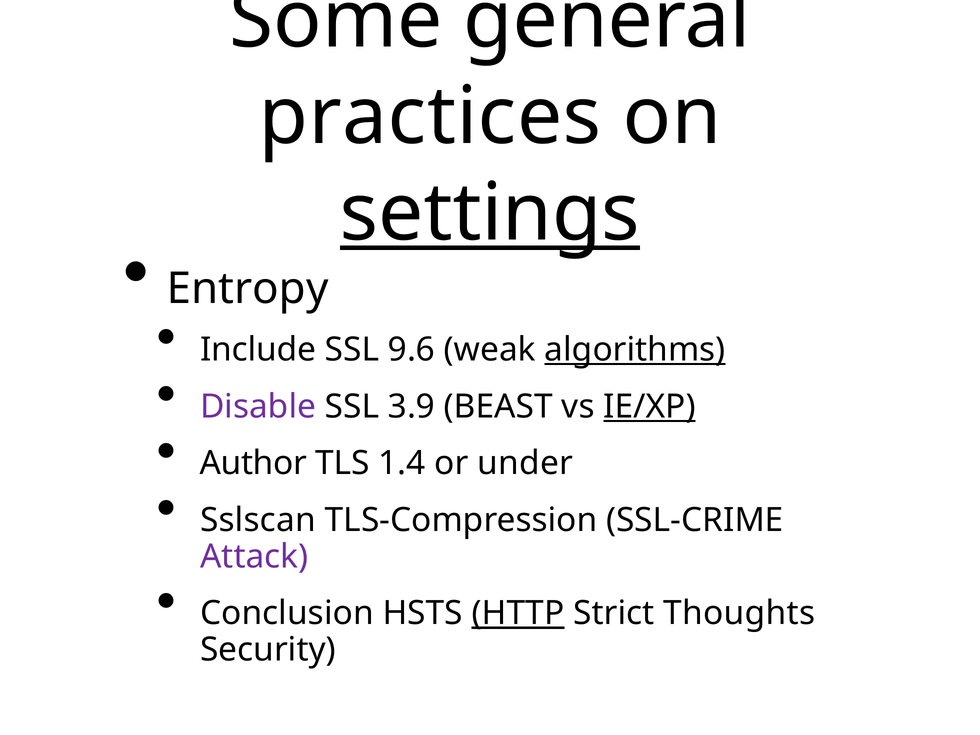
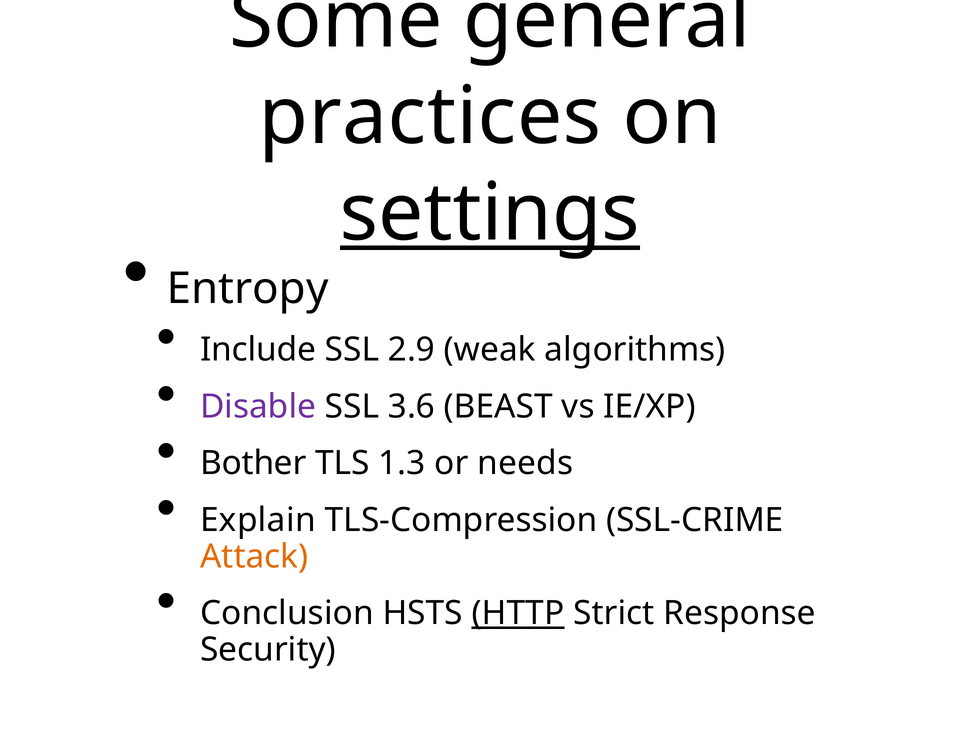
9.6: 9.6 -> 2.9 (412, 350)
algorithms underline: present -> none (635, 350)
3.9: 3.9 -> 3.6 (412, 407)
IE/XP underline: present -> none (649, 407)
Author: Author -> Bother (253, 463)
1.4: 1.4 -> 1.3 (402, 463)
under: under -> needs (525, 463)
Sslscan: Sslscan -> Explain (258, 520)
Attack colour: purple -> orange (254, 556)
Thoughts: Thoughts -> Response (739, 613)
